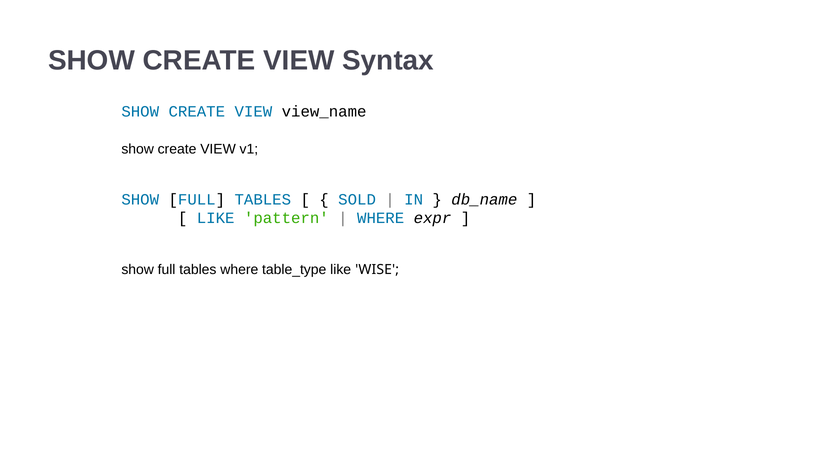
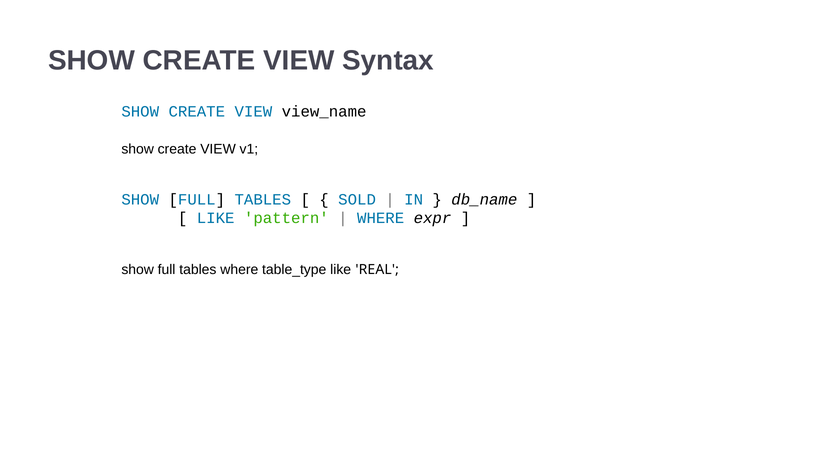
WISE: WISE -> REAL (377, 270)
